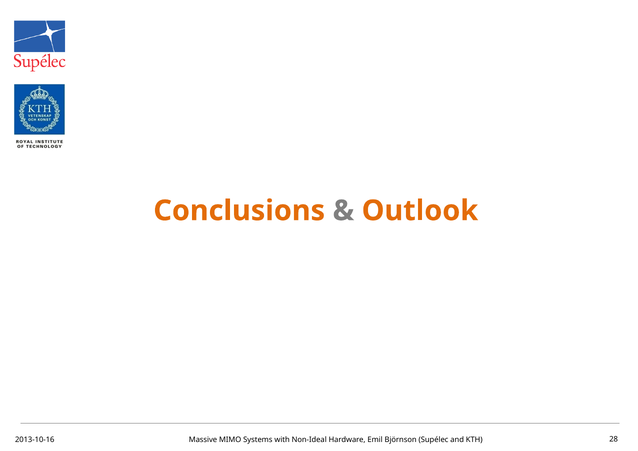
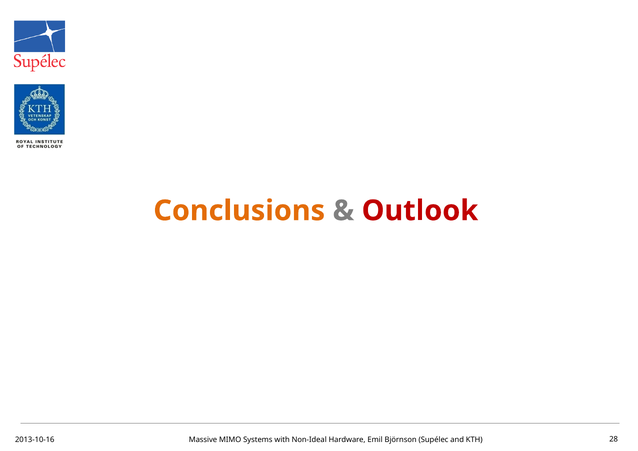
Outlook colour: orange -> red (420, 211)
